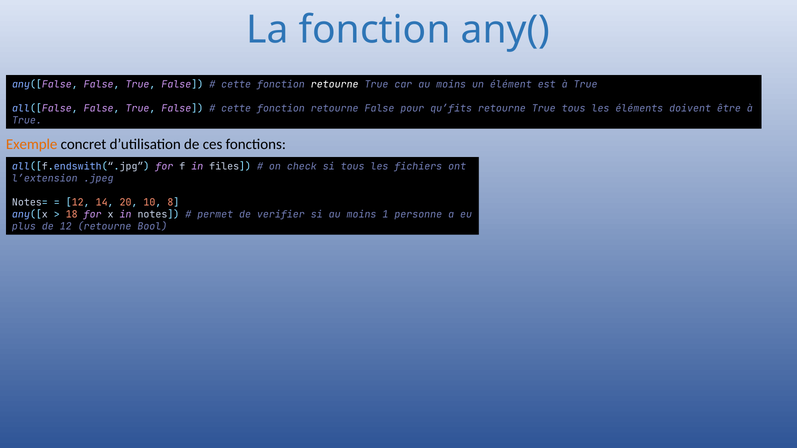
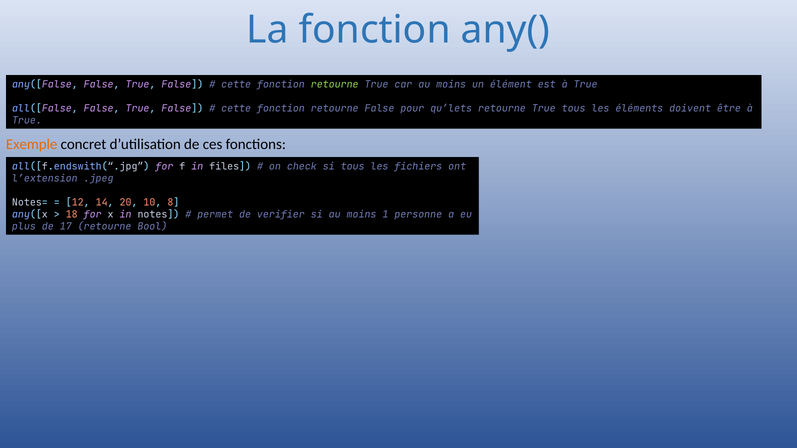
retourne colour: white -> light green (335, 85)
qu’fits: qu’fits -> qu’lets (451, 109)
de 12: 12 -> 17 (66, 227)
